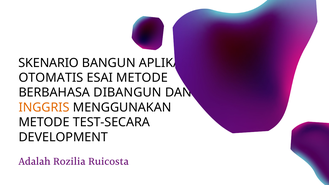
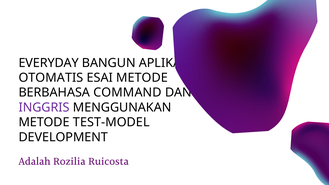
SKENARIO: SKENARIO -> EVERYDAY (49, 63)
DIBANGUN: DIBANGUN -> COMMAND (128, 93)
INGGRIS colour: orange -> purple (44, 107)
TEST-SECARA: TEST-SECARA -> TEST-MODEL (111, 122)
